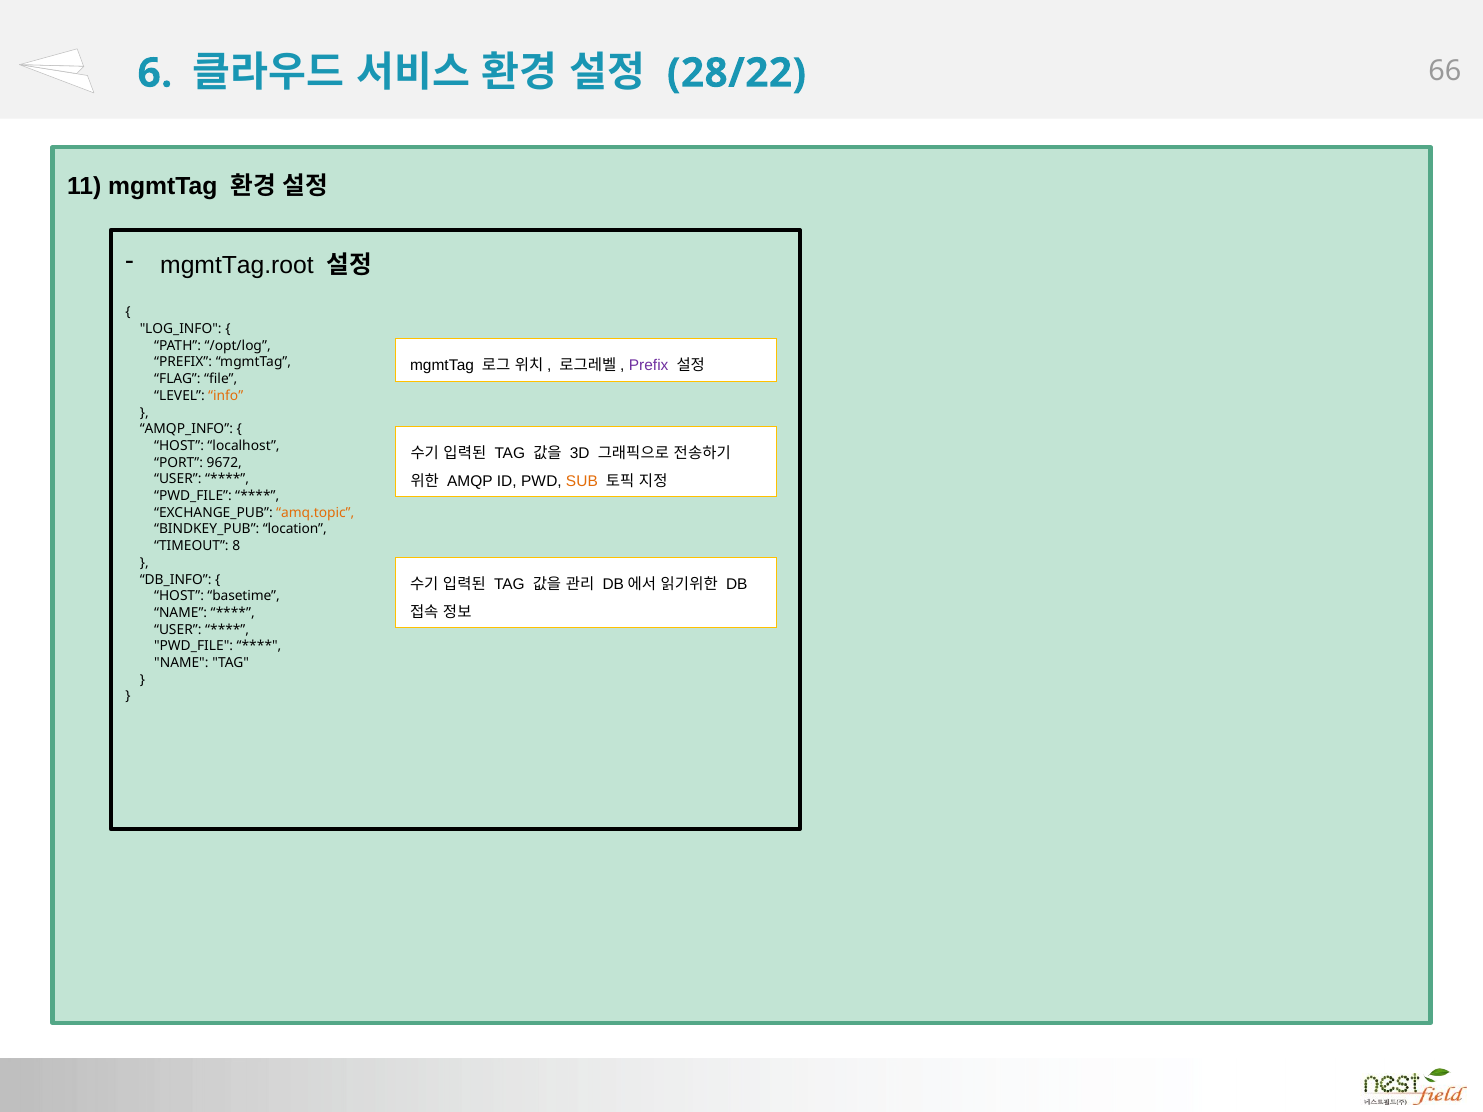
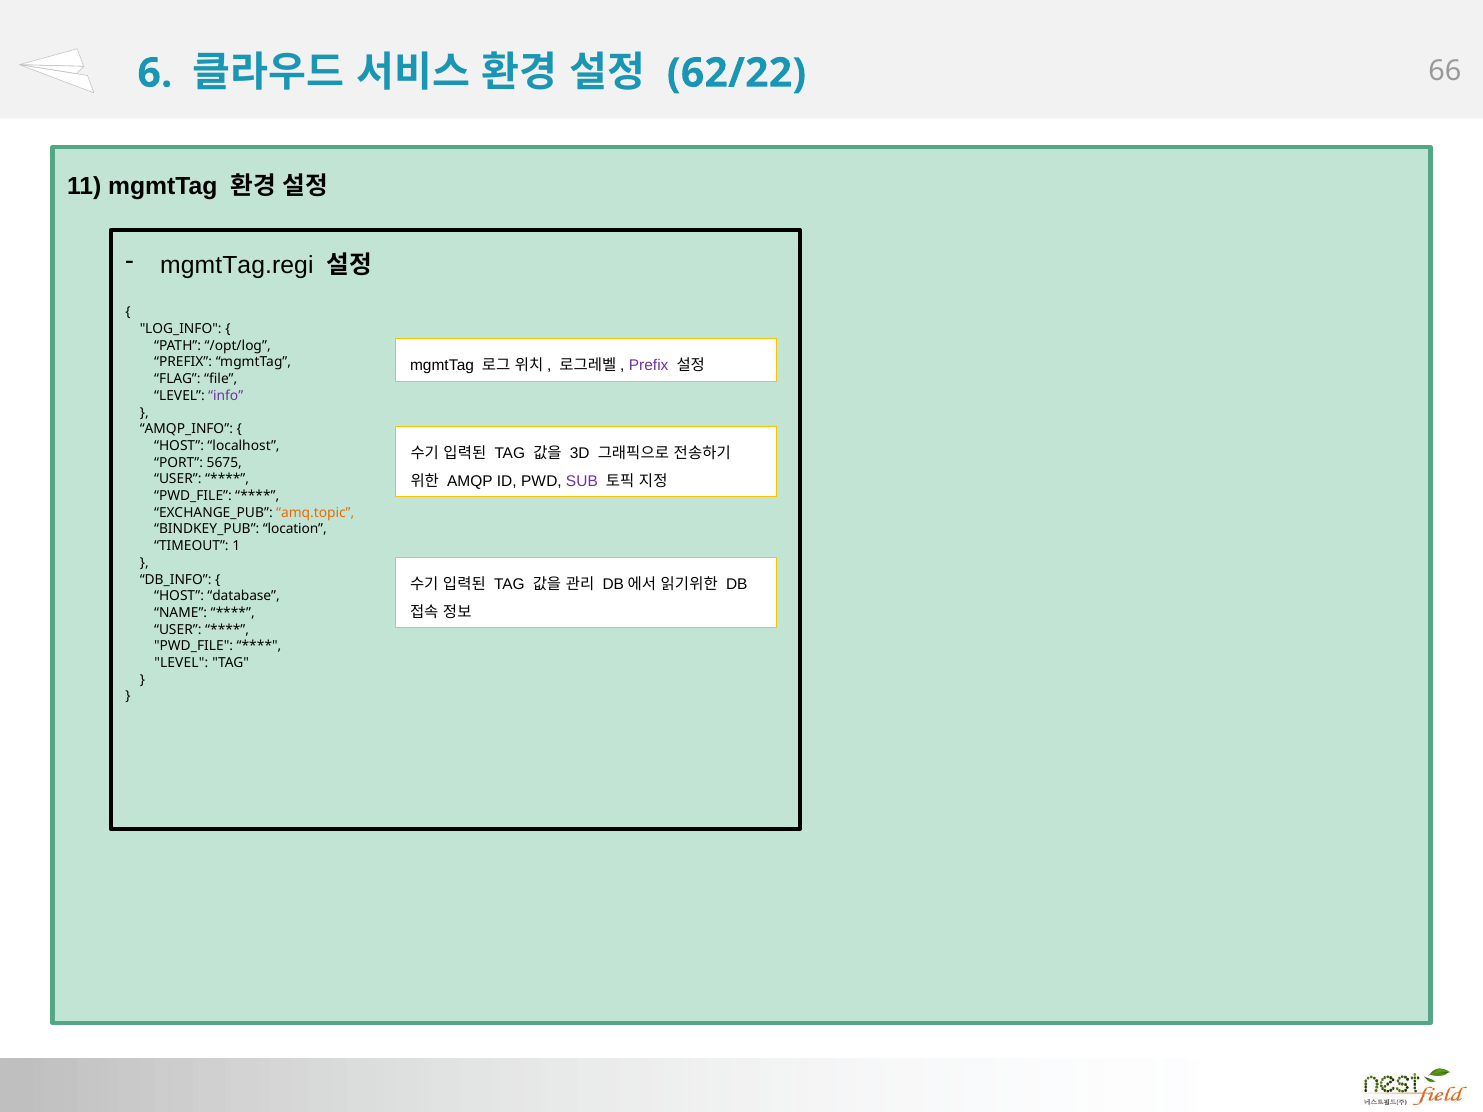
28/22: 28/22 -> 62/22 (737, 73)
mgmtTag.root: mgmtTag.root -> mgmtTag.regi (237, 265)
info colour: orange -> purple (226, 396)
9672: 9672 -> 5675 (224, 463)
SUB colour: orange -> purple (582, 481)
8: 8 -> 1 (236, 546)
basetime: basetime -> database (244, 596)
NAME: NAME -> LEVEL (181, 663)
